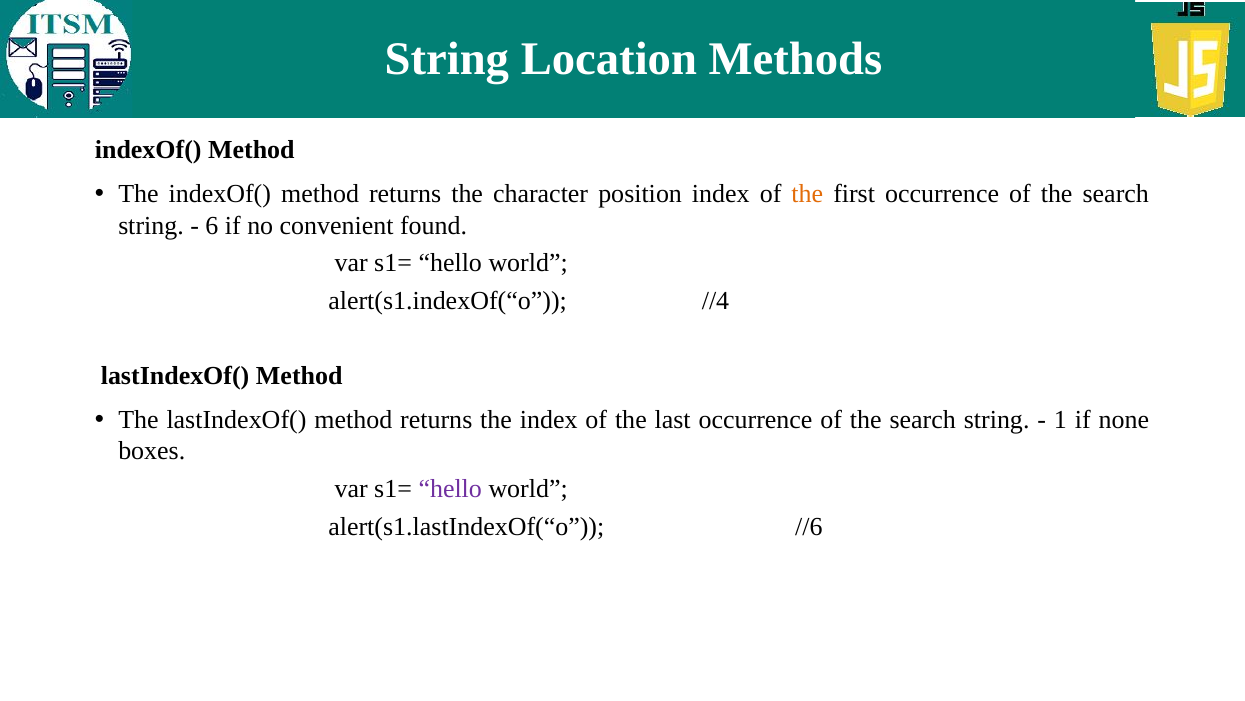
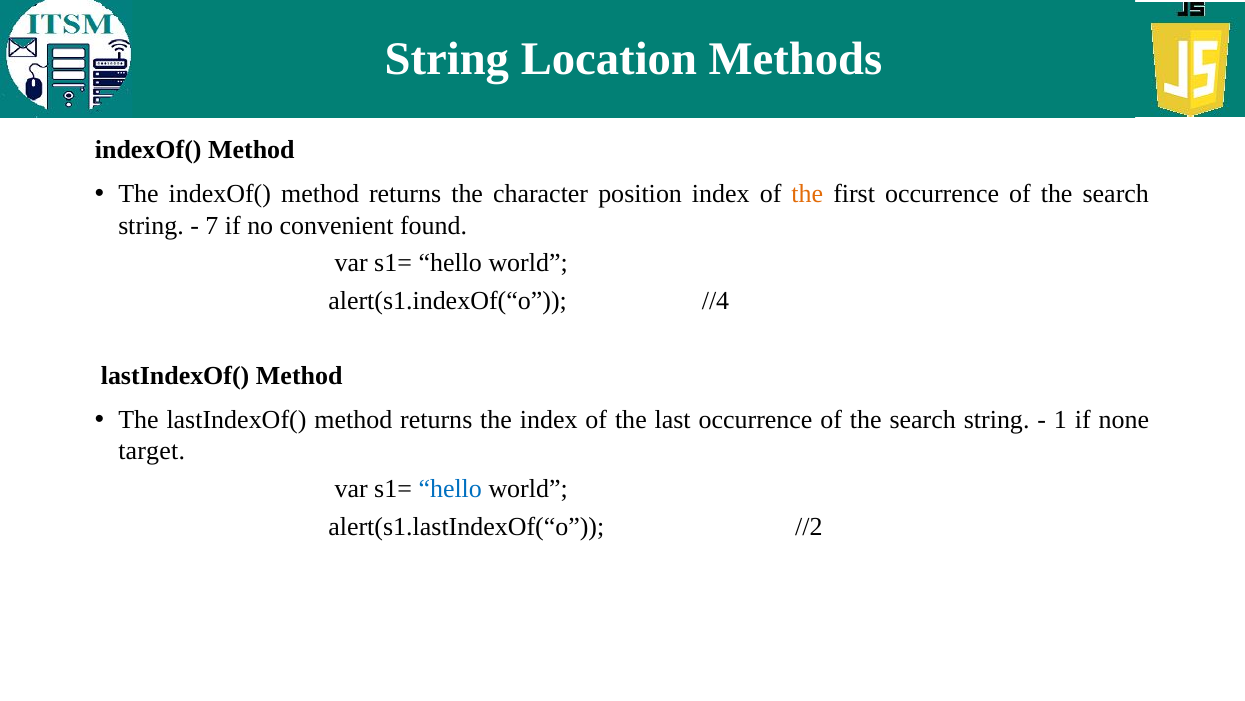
6: 6 -> 7 (212, 225)
boxes: boxes -> target (152, 451)
hello colour: purple -> blue (450, 489)
//6: //6 -> //2 (809, 526)
